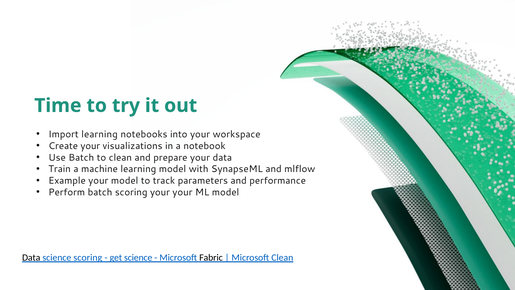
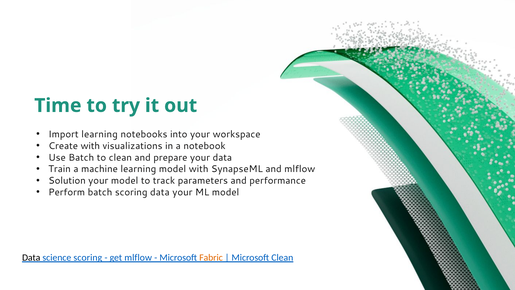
Create your: your -> with (90, 146)
Example: Example -> Solution (67, 181)
scoring your: your -> data (160, 192)
get science: science -> mlflow (138, 257)
Fabric colour: black -> orange (211, 257)
